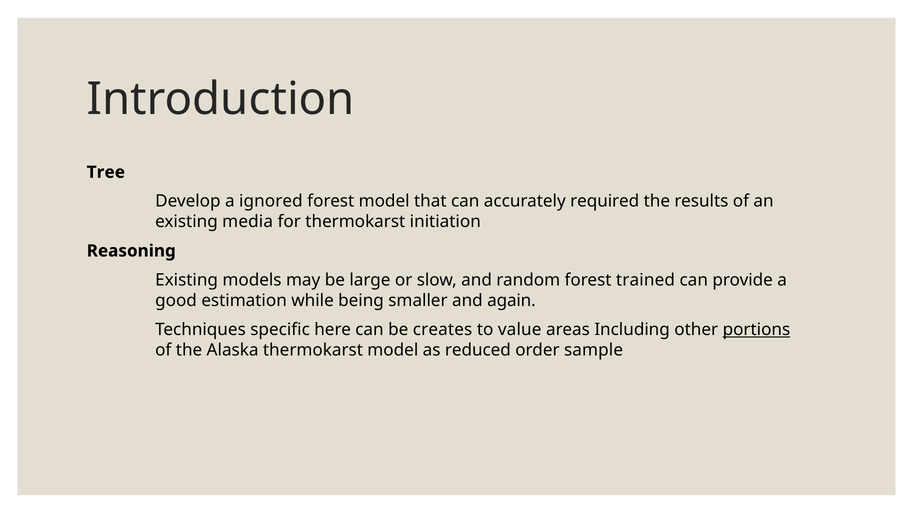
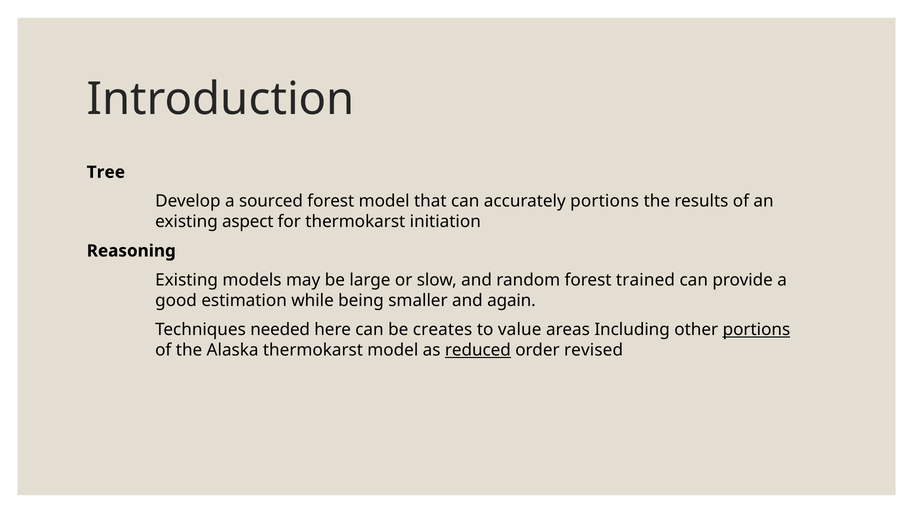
ignored: ignored -> sourced (271, 201)
accurately required: required -> portions (605, 201)
media: media -> aspect (248, 222)
specific: specific -> needed (280, 330)
reduced underline: none -> present (478, 350)
sample: sample -> revised (594, 350)
